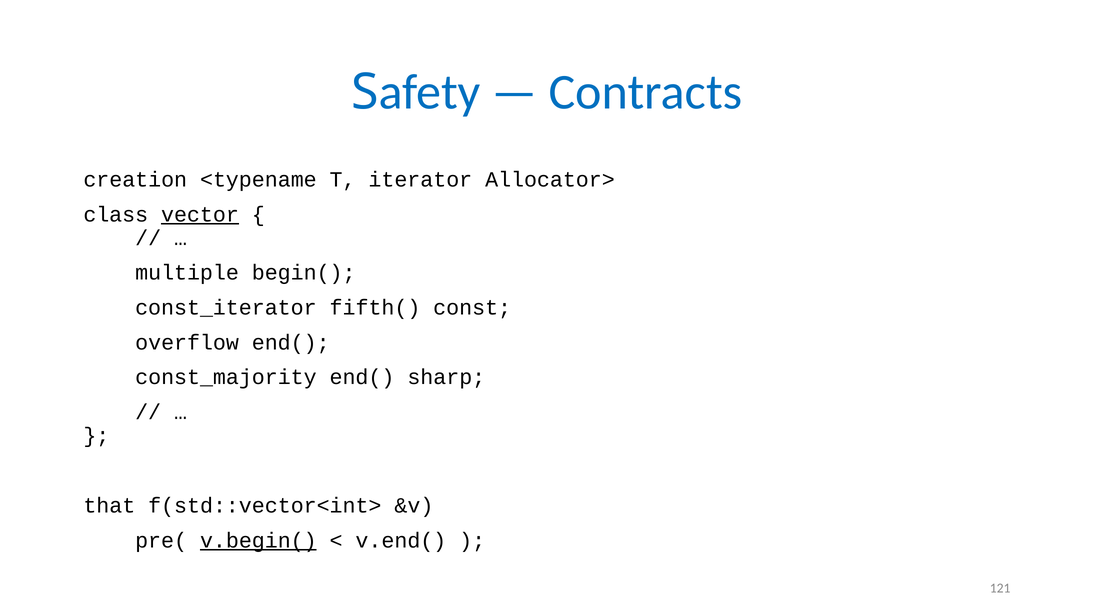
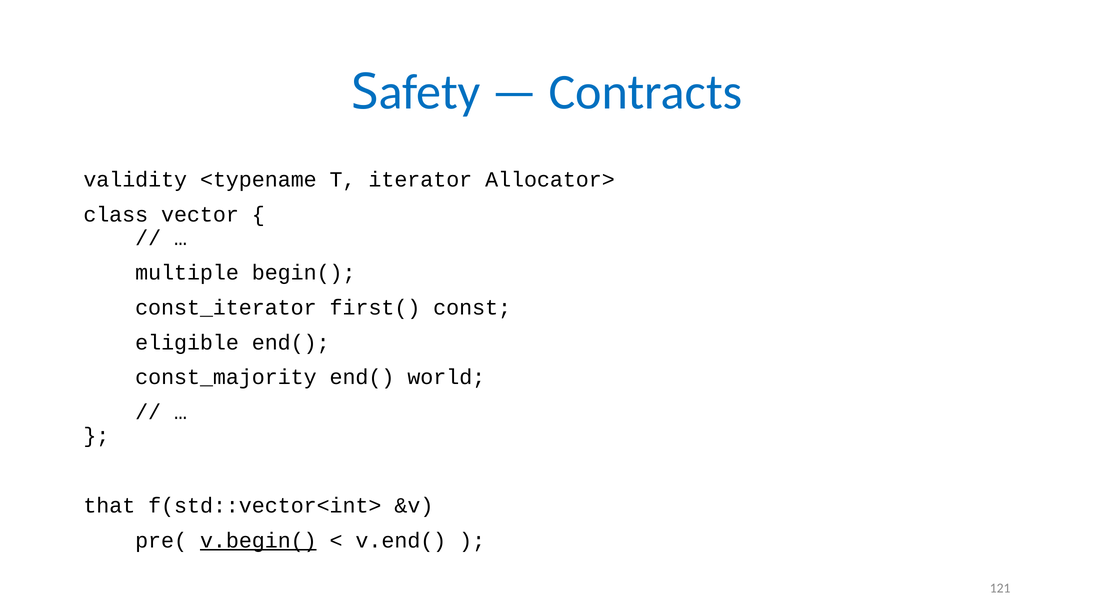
creation: creation -> validity (135, 179)
vector underline: present -> none (200, 214)
fifth(: fifth( -> first( (375, 307)
overflow: overflow -> eligible (187, 342)
sharp: sharp -> world (446, 377)
